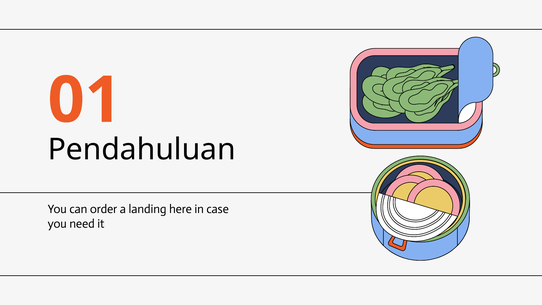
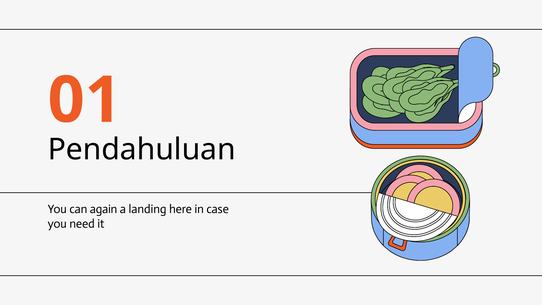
order: order -> again (104, 209)
